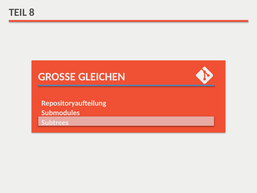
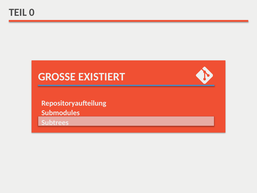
8: 8 -> 0 (32, 12)
GLEICHEN: GLEICHEN -> EXISTIERT (102, 77)
